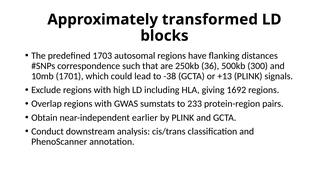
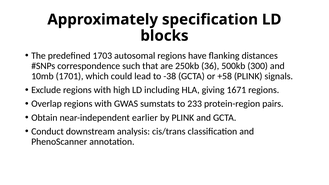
transformed: transformed -> specification (210, 19)
+13: +13 -> +58 (225, 76)
1692: 1692 -> 1671 (236, 90)
